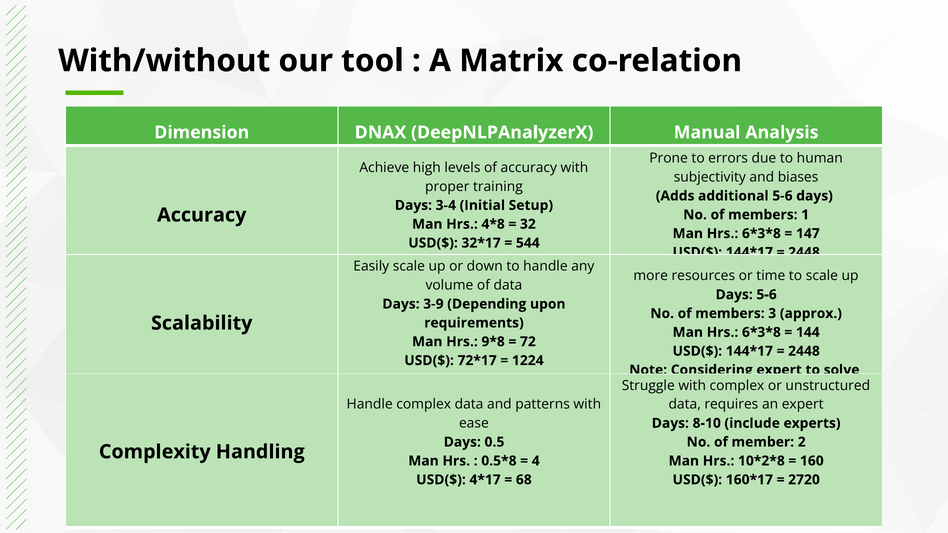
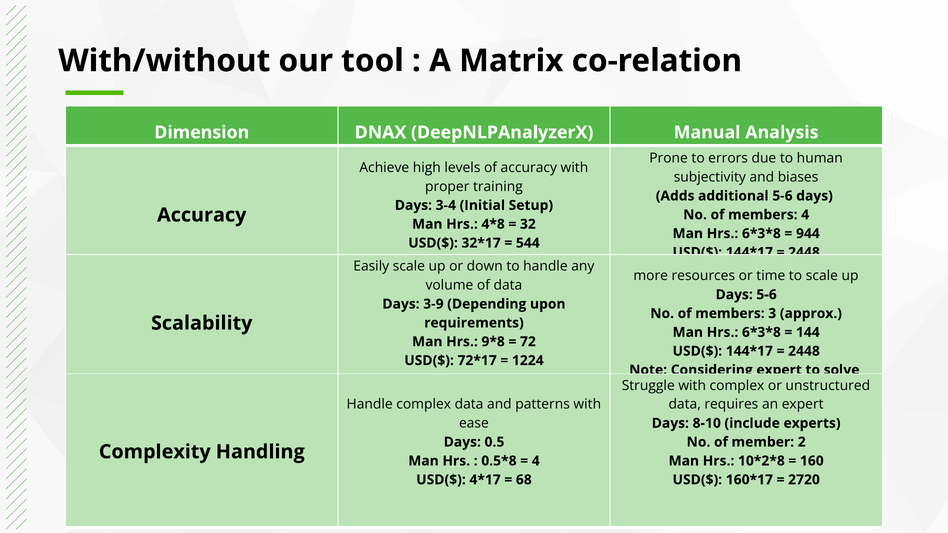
members 1: 1 -> 4 (805, 215)
147: 147 -> 944 (808, 234)
